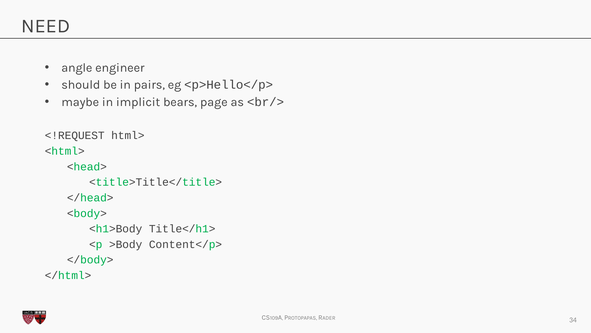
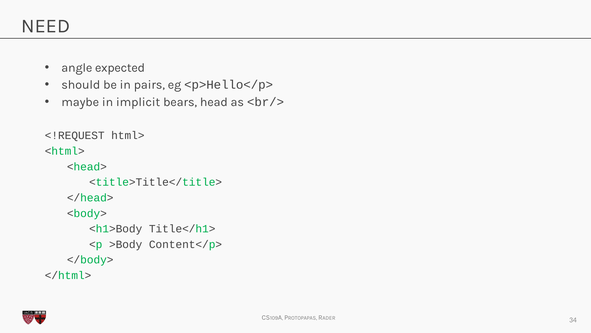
engineer: engineer -> expected (120, 68)
page: page -> head (214, 102)
